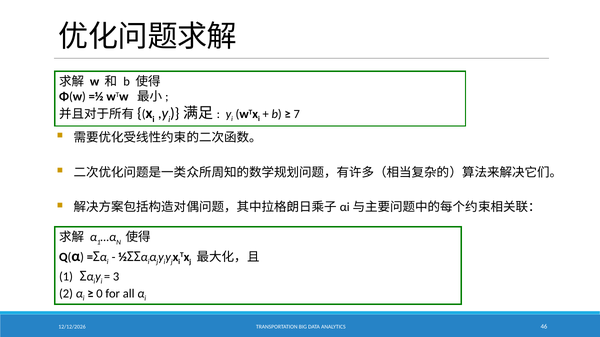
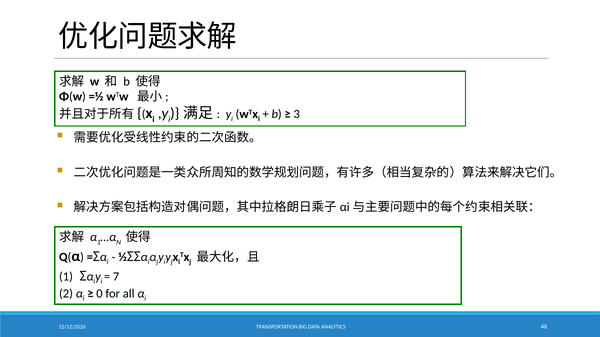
7: 7 -> 3 (297, 114)
3: 3 -> 7 (116, 277)
